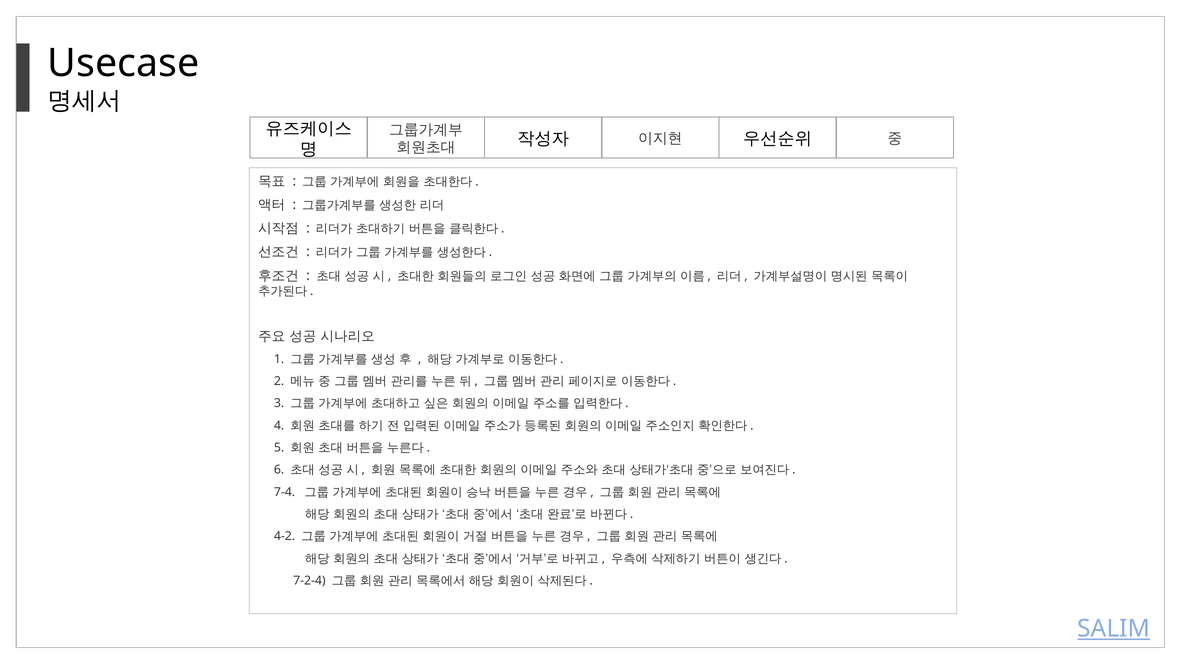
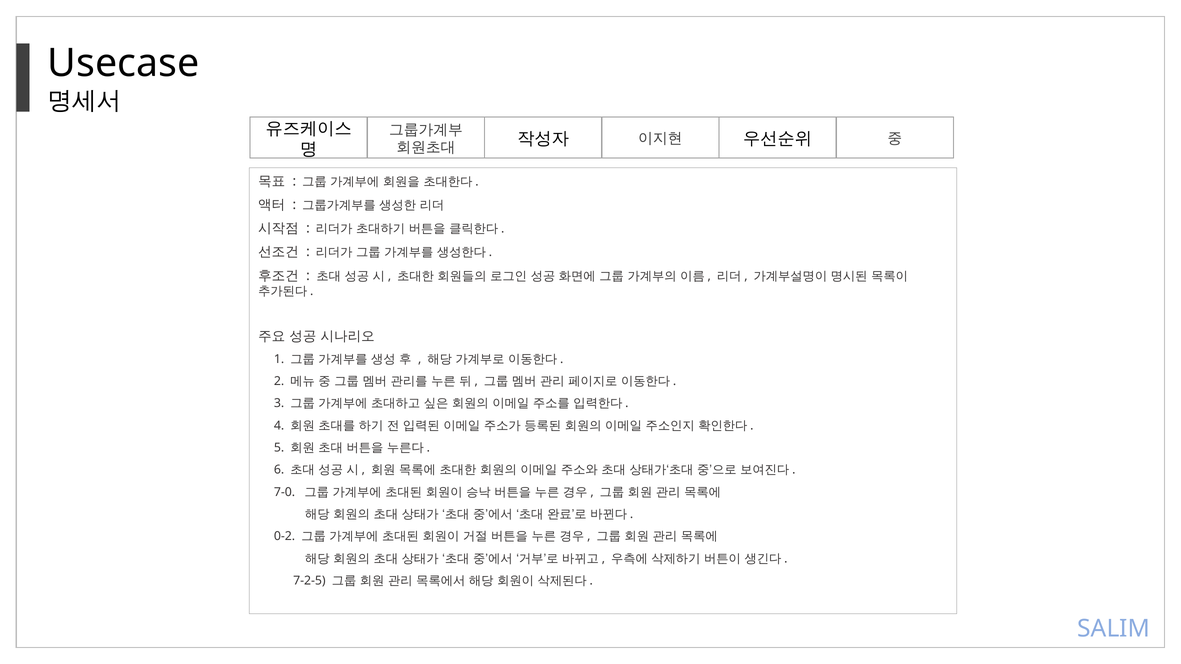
7-4: 7-4 -> 7-0 (285, 492)
4-2: 4-2 -> 0-2 (285, 537)
7-2-4: 7-2-4 -> 7-2-5 (309, 581)
SALIM underline: present -> none (1114, 629)
